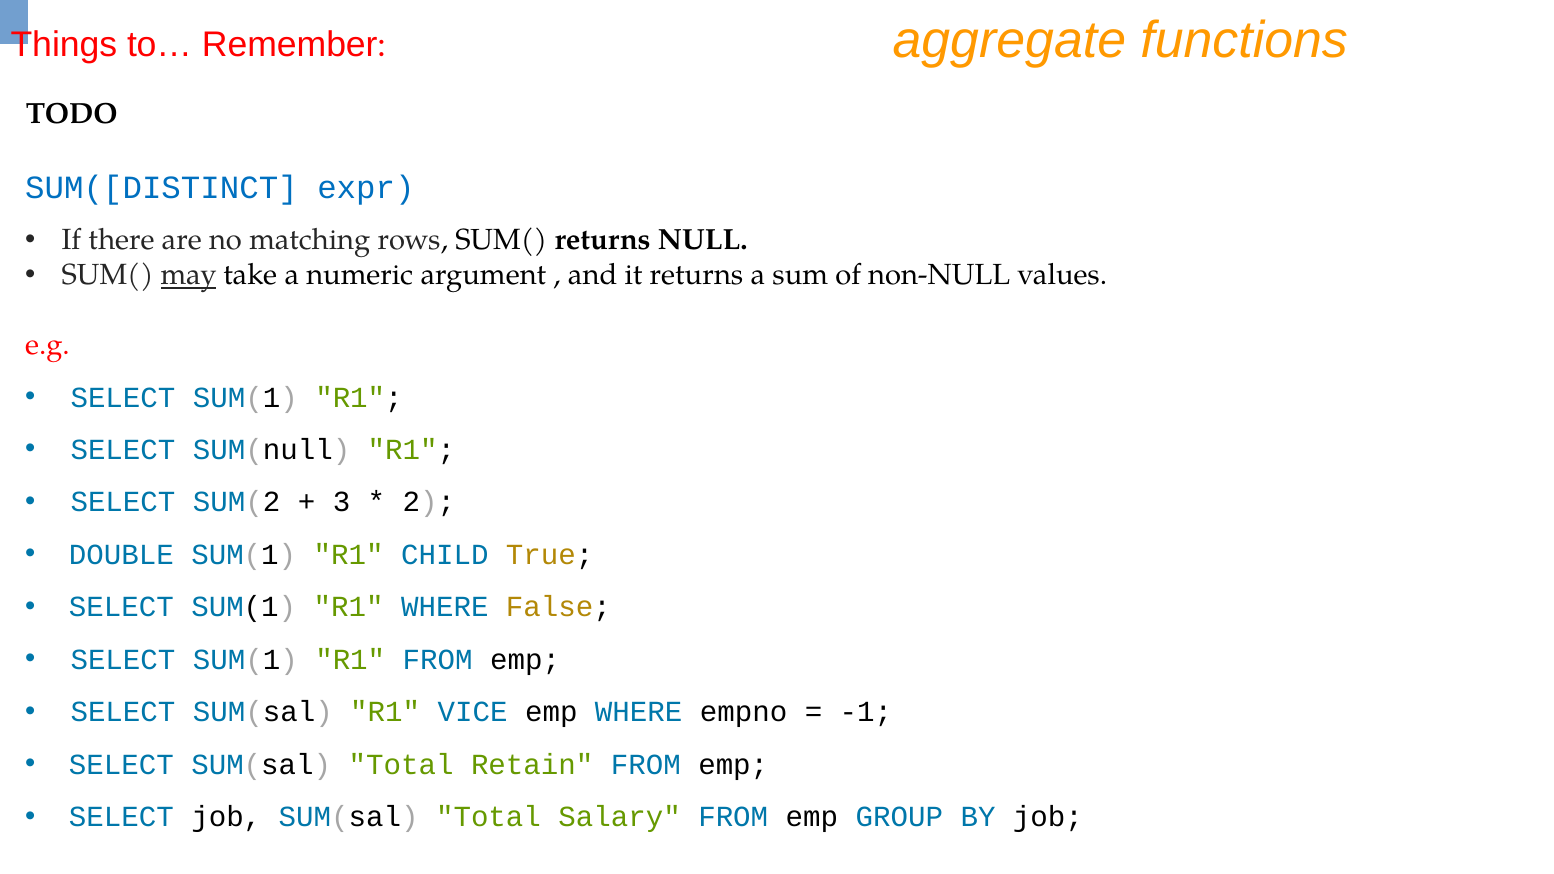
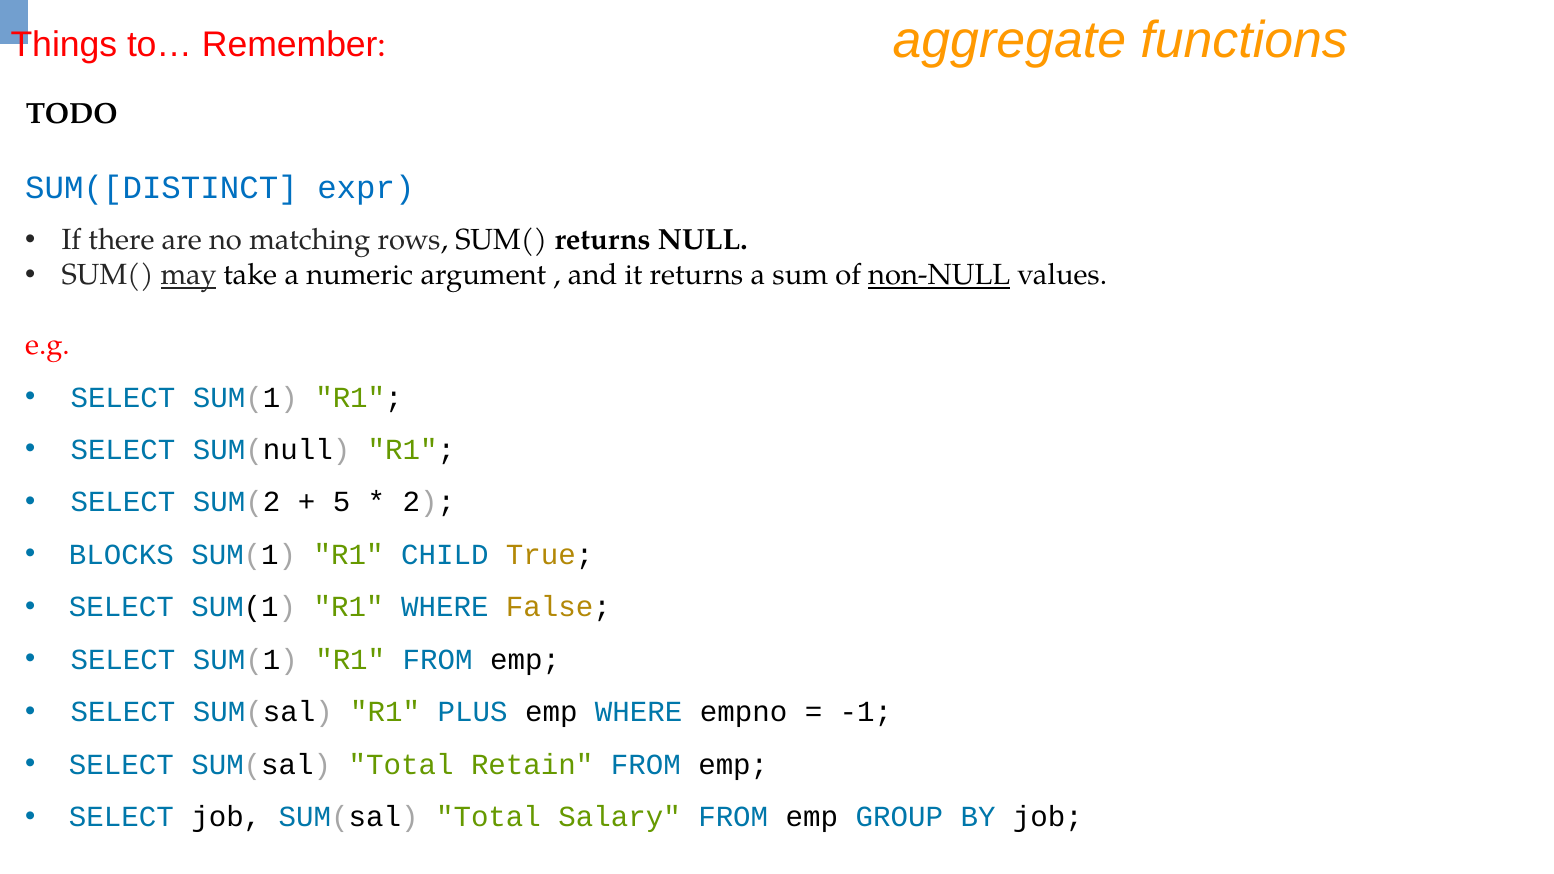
non-NULL underline: none -> present (939, 275)
3: 3 -> 5 (342, 502)
DOUBLE: DOUBLE -> BLOCKS (121, 555)
VICE: VICE -> PLUS (473, 712)
